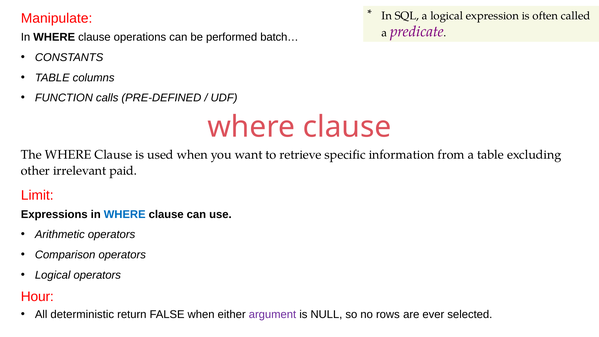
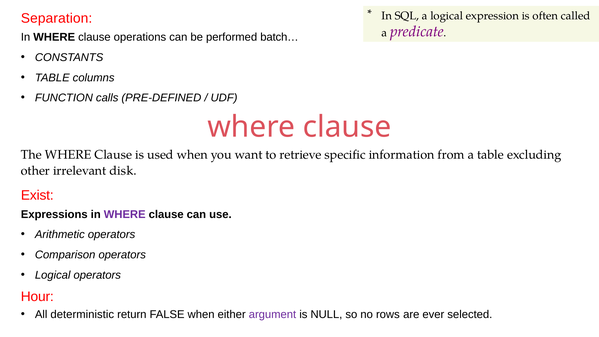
Manipulate: Manipulate -> Separation (57, 18)
paid: paid -> disk (123, 171)
Limit: Limit -> Exist (37, 195)
WHERE colour: blue -> purple (125, 214)
